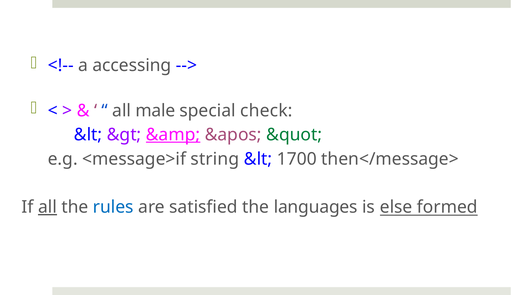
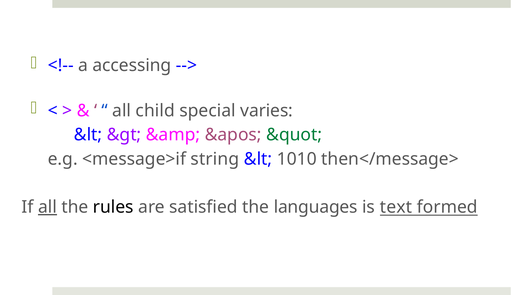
male: male -> child (155, 111)
check: check -> varies (267, 111)
&amp underline: present -> none (173, 135)
1700: 1700 -> 1010 (297, 159)
rules colour: blue -> black (113, 207)
else: else -> text (396, 207)
